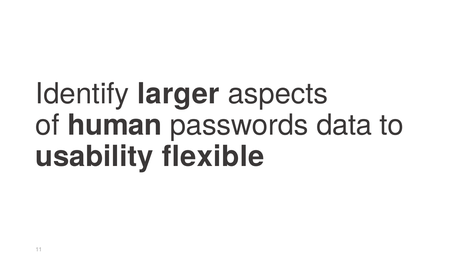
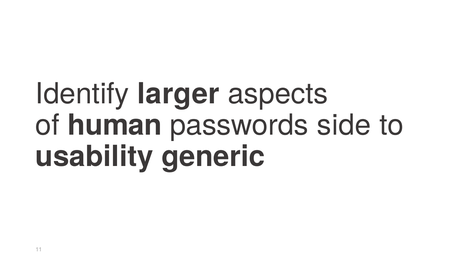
data: data -> side (344, 125)
flexible: flexible -> generic (213, 157)
